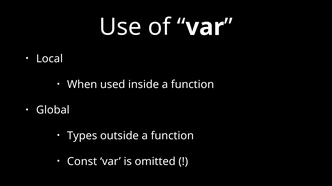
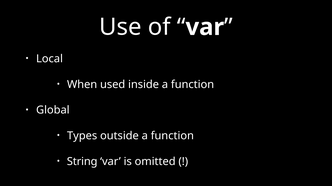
Const: Const -> String (82, 162)
